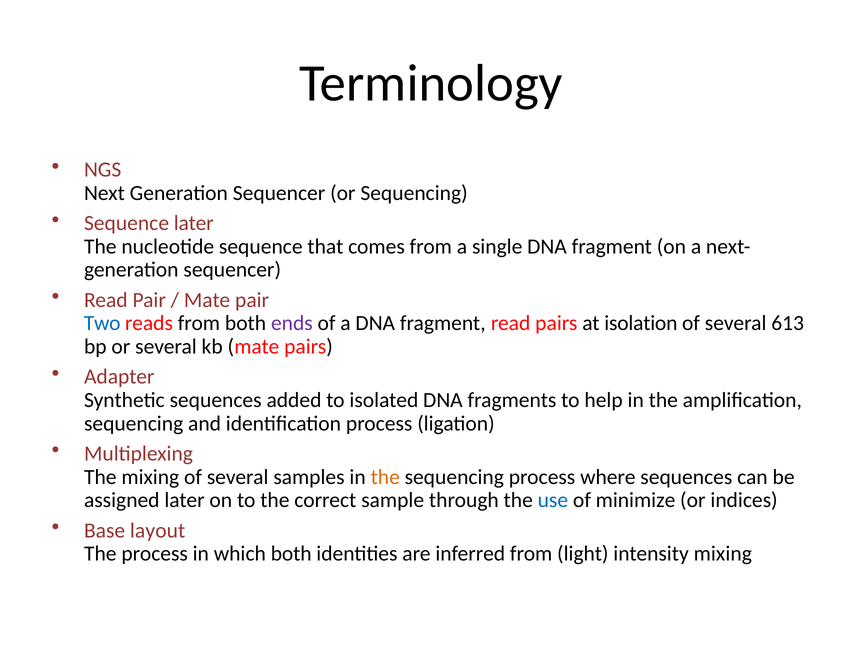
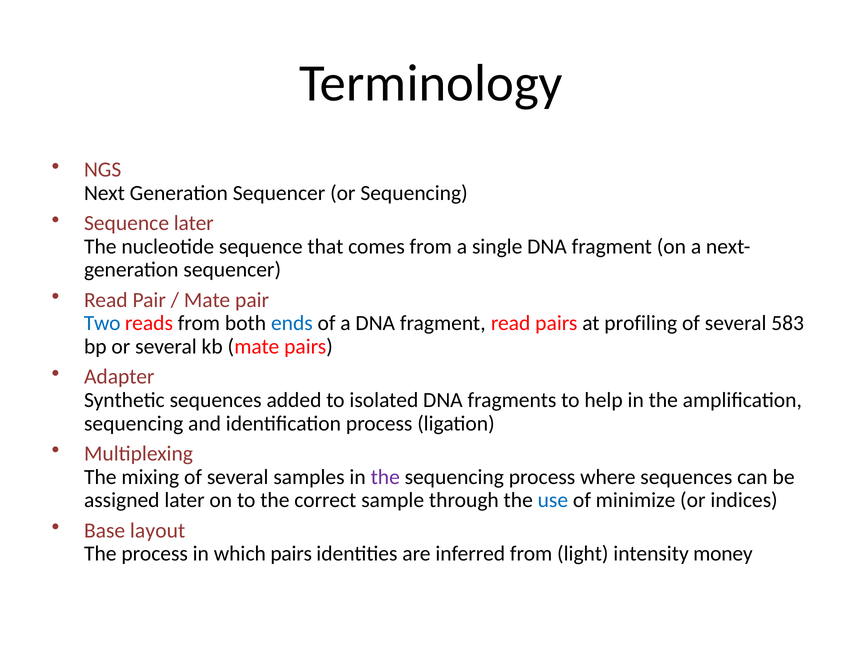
ends colour: purple -> blue (292, 323)
isolation: isolation -> profiling (641, 323)
613: 613 -> 583 (788, 323)
the colour: orange -> purple (385, 477)
which both: both -> pairs (291, 553)
intensity mixing: mixing -> money (723, 553)
